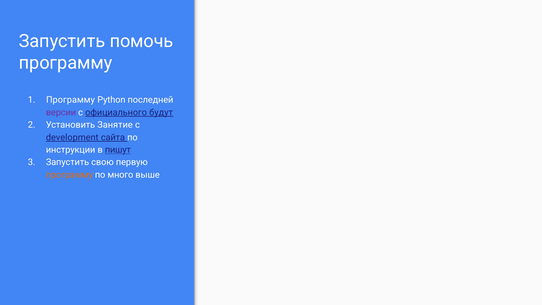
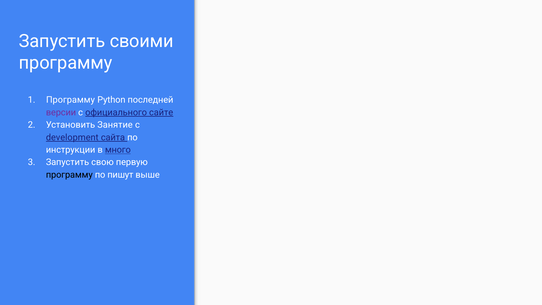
помочь: помочь -> своими (142, 41)
будут: будут -> сайте (161, 112)
пишут: пишут -> много (118, 150)
программу colour: orange -> black (69, 175)
много: много -> пишут (120, 175)
